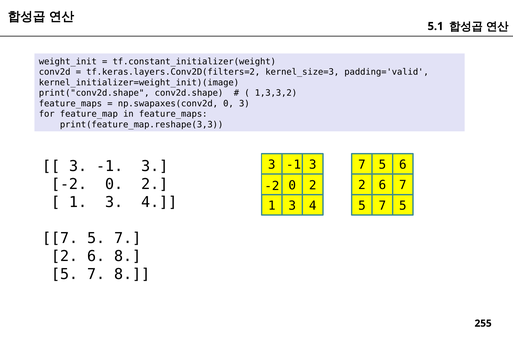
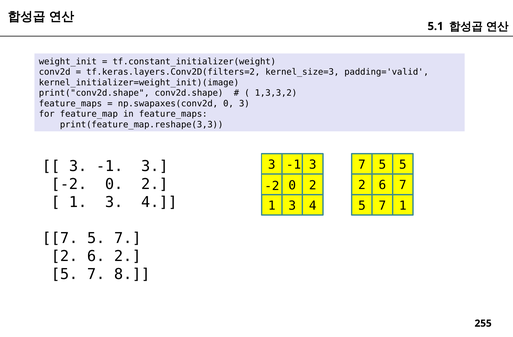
5 6: 6 -> 5 (403, 165)
5: 5 -> 1 (403, 206)
6 8: 8 -> 2 (128, 256)
